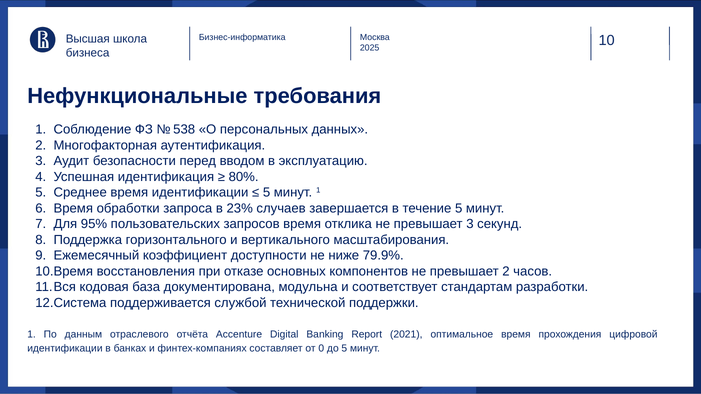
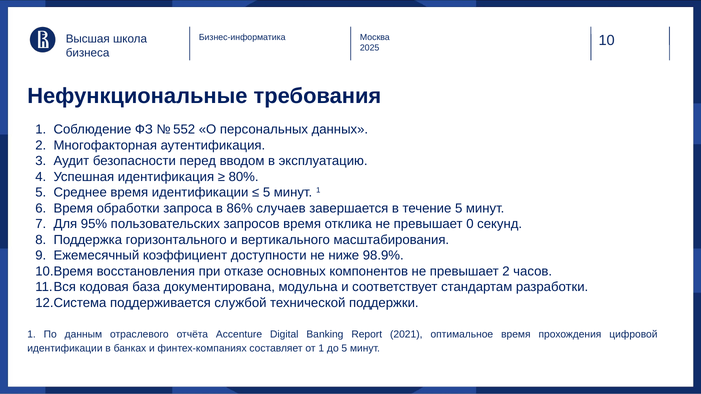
538: 538 -> 552 (184, 130)
23%: 23% -> 86% (240, 209)
превышает 3: 3 -> 0 (470, 224)
79.9%: 79.9% -> 98.9% (383, 256)
от 0: 0 -> 1 (321, 349)
